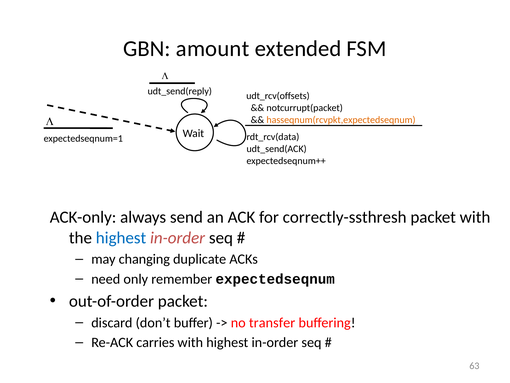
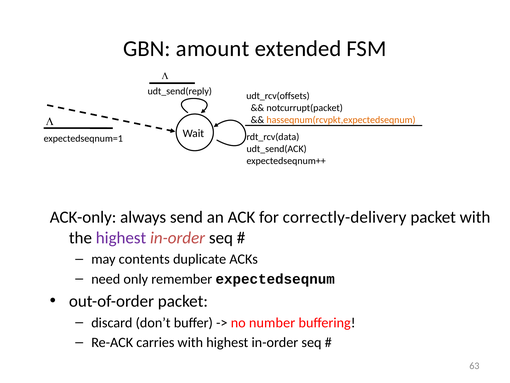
correctly-ssthresh: correctly-ssthresh -> correctly-delivery (345, 217)
highest colour: blue -> purple (121, 237)
changing: changing -> contents (144, 259)
transfer: transfer -> number (272, 322)
